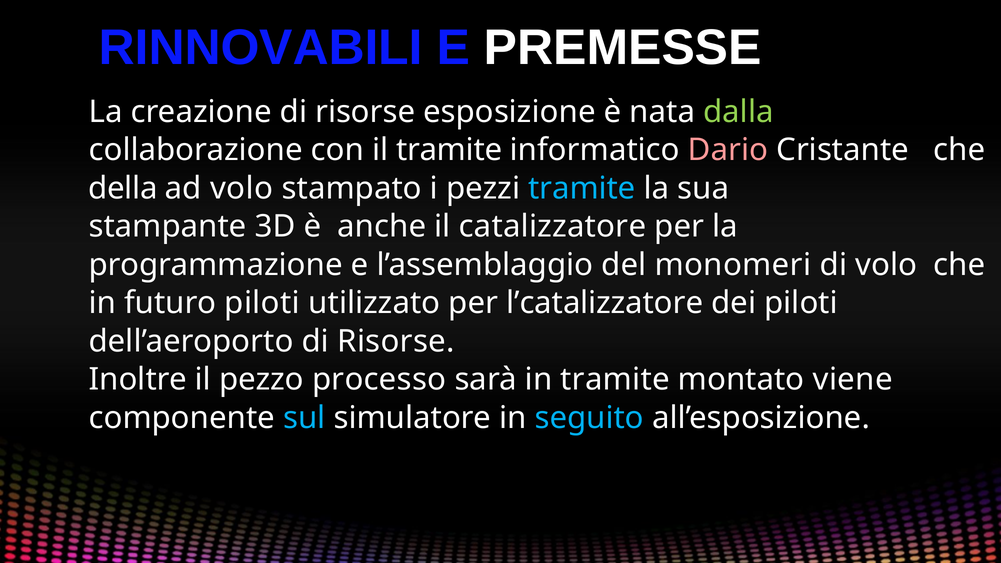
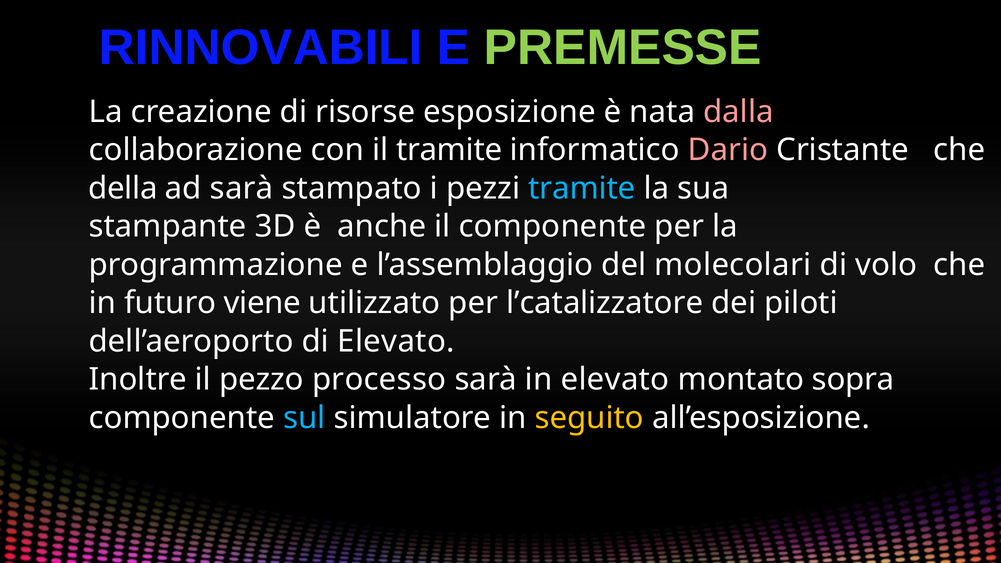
PREMESSE colour: white -> light green (623, 48)
dalla colour: light green -> pink (738, 112)
ad volo: volo -> sarà (242, 188)
il catalizzatore: catalizzatore -> componente (552, 227)
monomeri: monomeri -> molecolari (733, 265)
futuro piloti: piloti -> viene (262, 303)
dell’aeroporto di Risorse: Risorse -> Elevato (396, 341)
in tramite: tramite -> elevato (615, 380)
viene: viene -> sopra (853, 380)
seguito colour: light blue -> yellow (589, 418)
